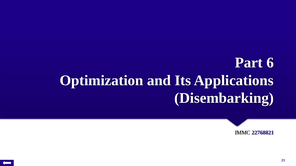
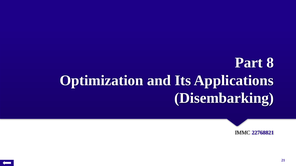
6: 6 -> 8 (270, 63)
